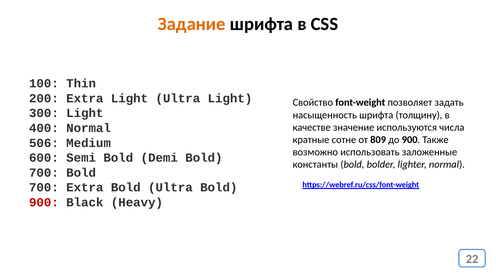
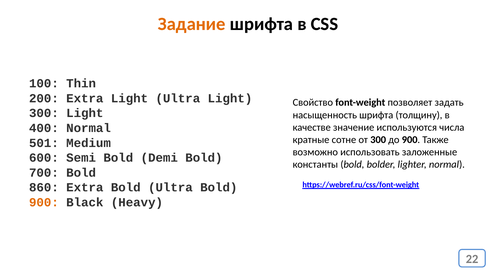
от 809: 809 -> 300 (378, 140)
506: 506 -> 501 (44, 143)
700: 700 -> 860 (44, 188)
900 colour: red -> orange (44, 202)
